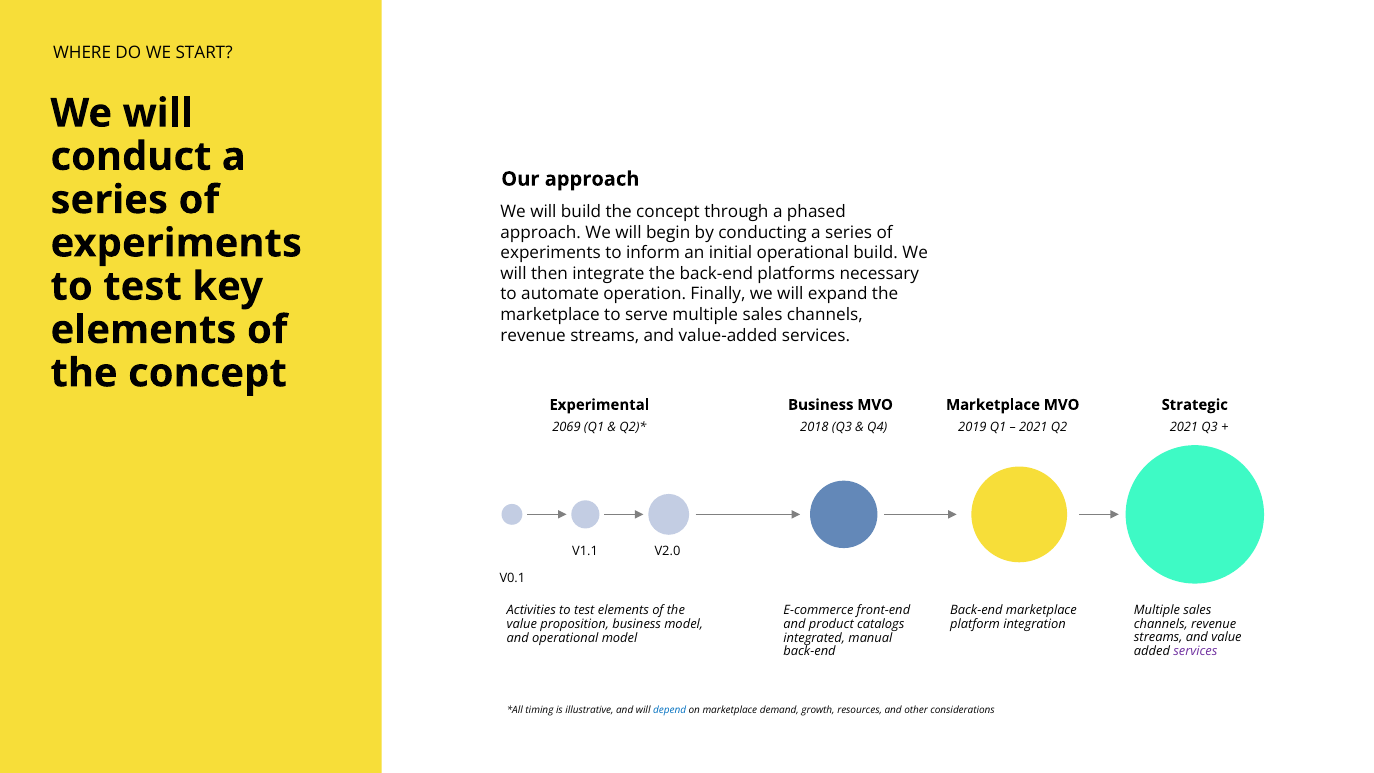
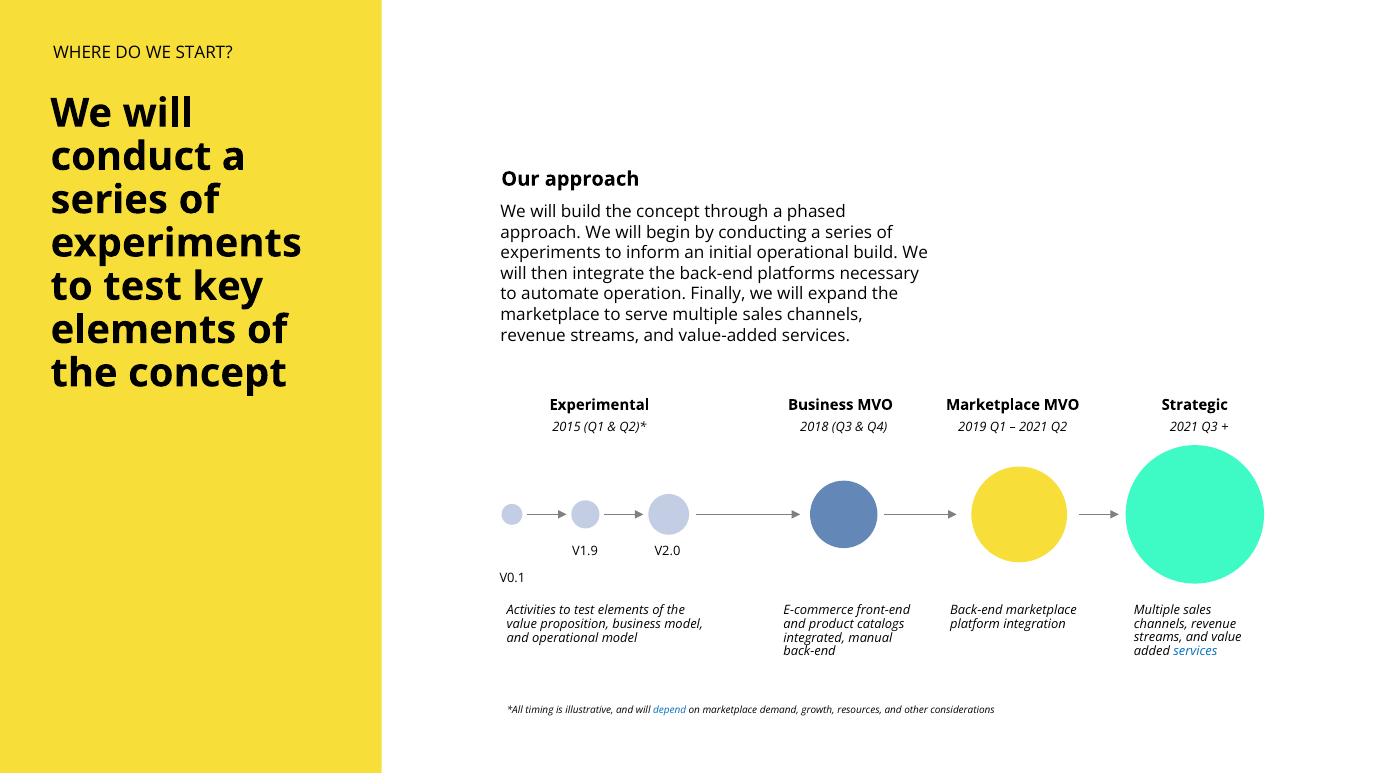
2069: 2069 -> 2015 (566, 427)
V1.1: V1.1 -> V1.9 (585, 551)
services colour: purple -> blue (1195, 652)
